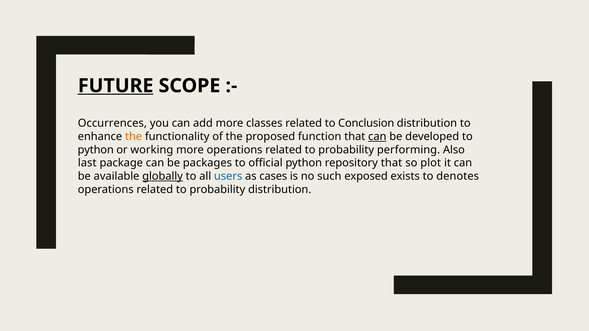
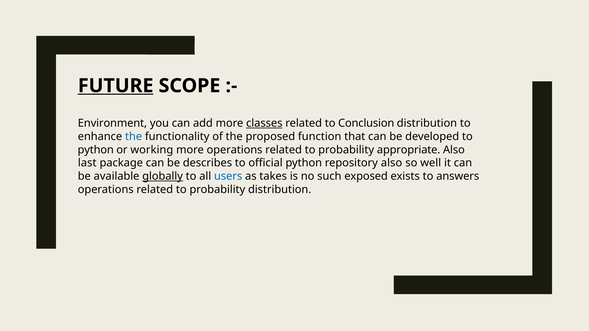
Occurrences: Occurrences -> Environment (112, 123)
classes underline: none -> present (264, 123)
the colour: orange -> blue (134, 137)
can underline: present -> none (377, 137)
performing: performing -> appropriate (409, 150)
packages: packages -> describes (207, 163)
repository that: that -> also (392, 163)
plot: plot -> well (431, 163)
cases: cases -> takes (273, 176)
denotes: denotes -> answers (458, 176)
